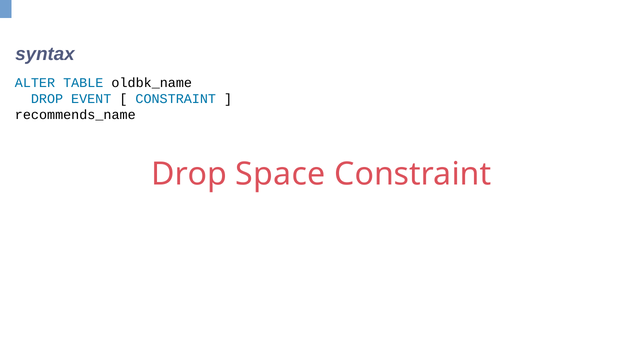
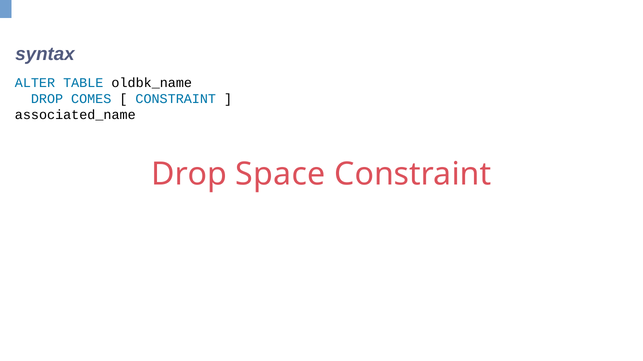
EVENT: EVENT -> COMES (91, 99)
recommends_name: recommends_name -> associated_name (75, 115)
